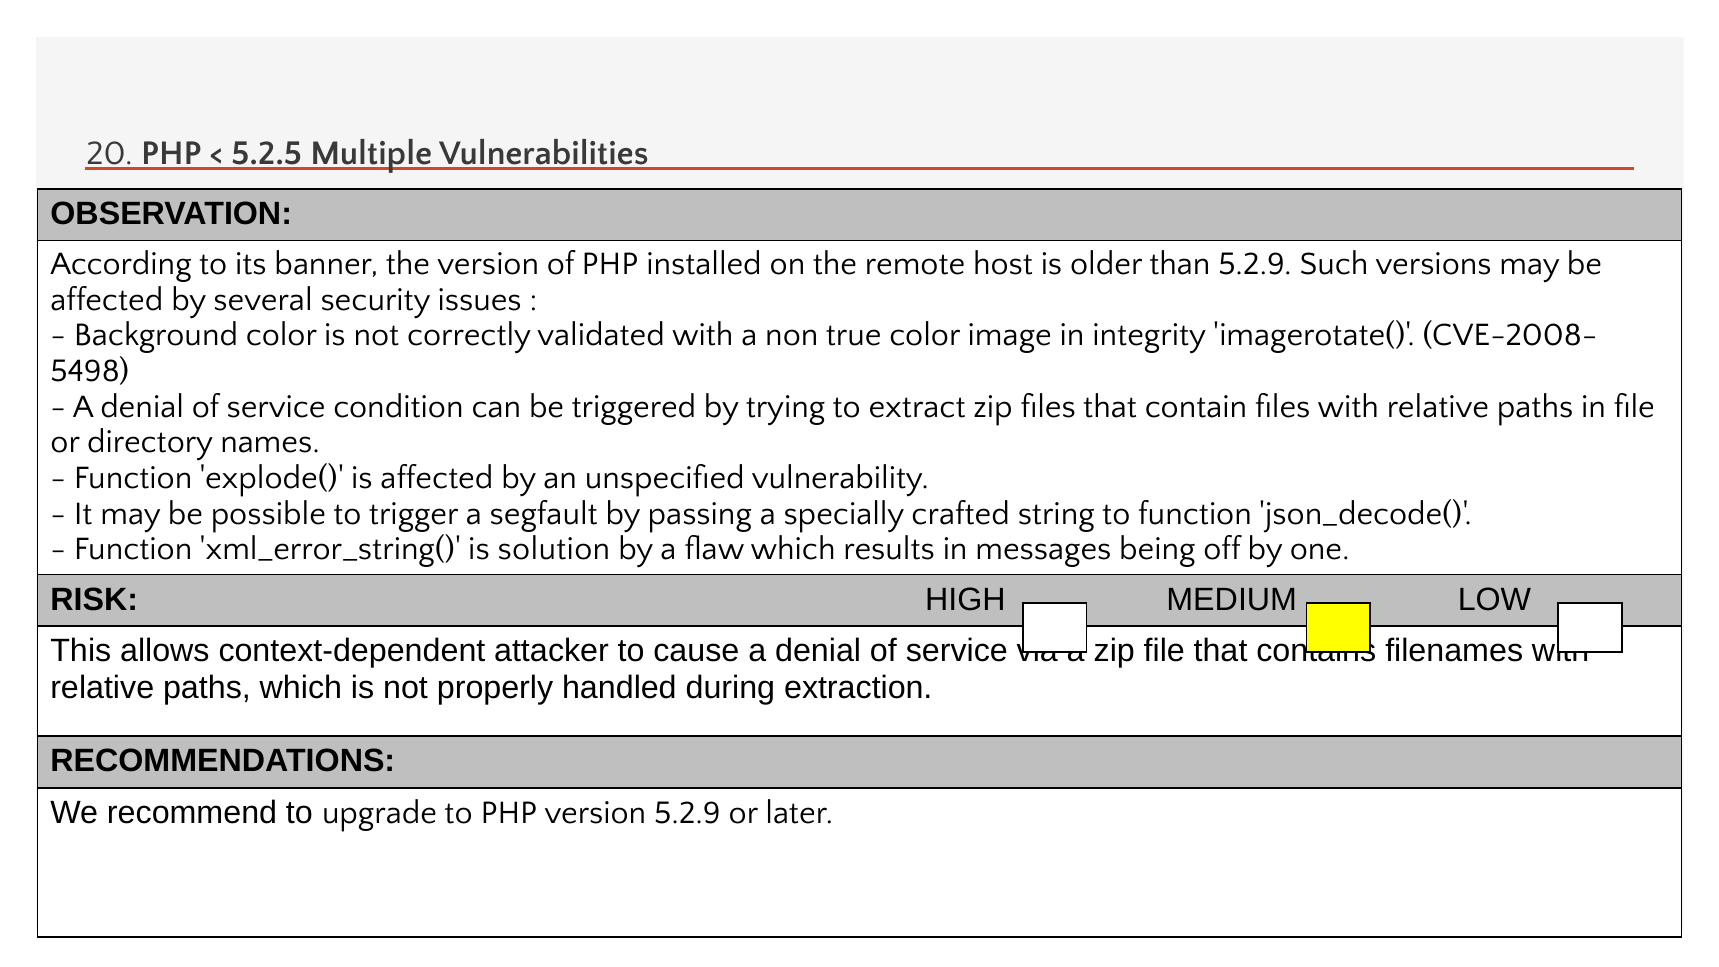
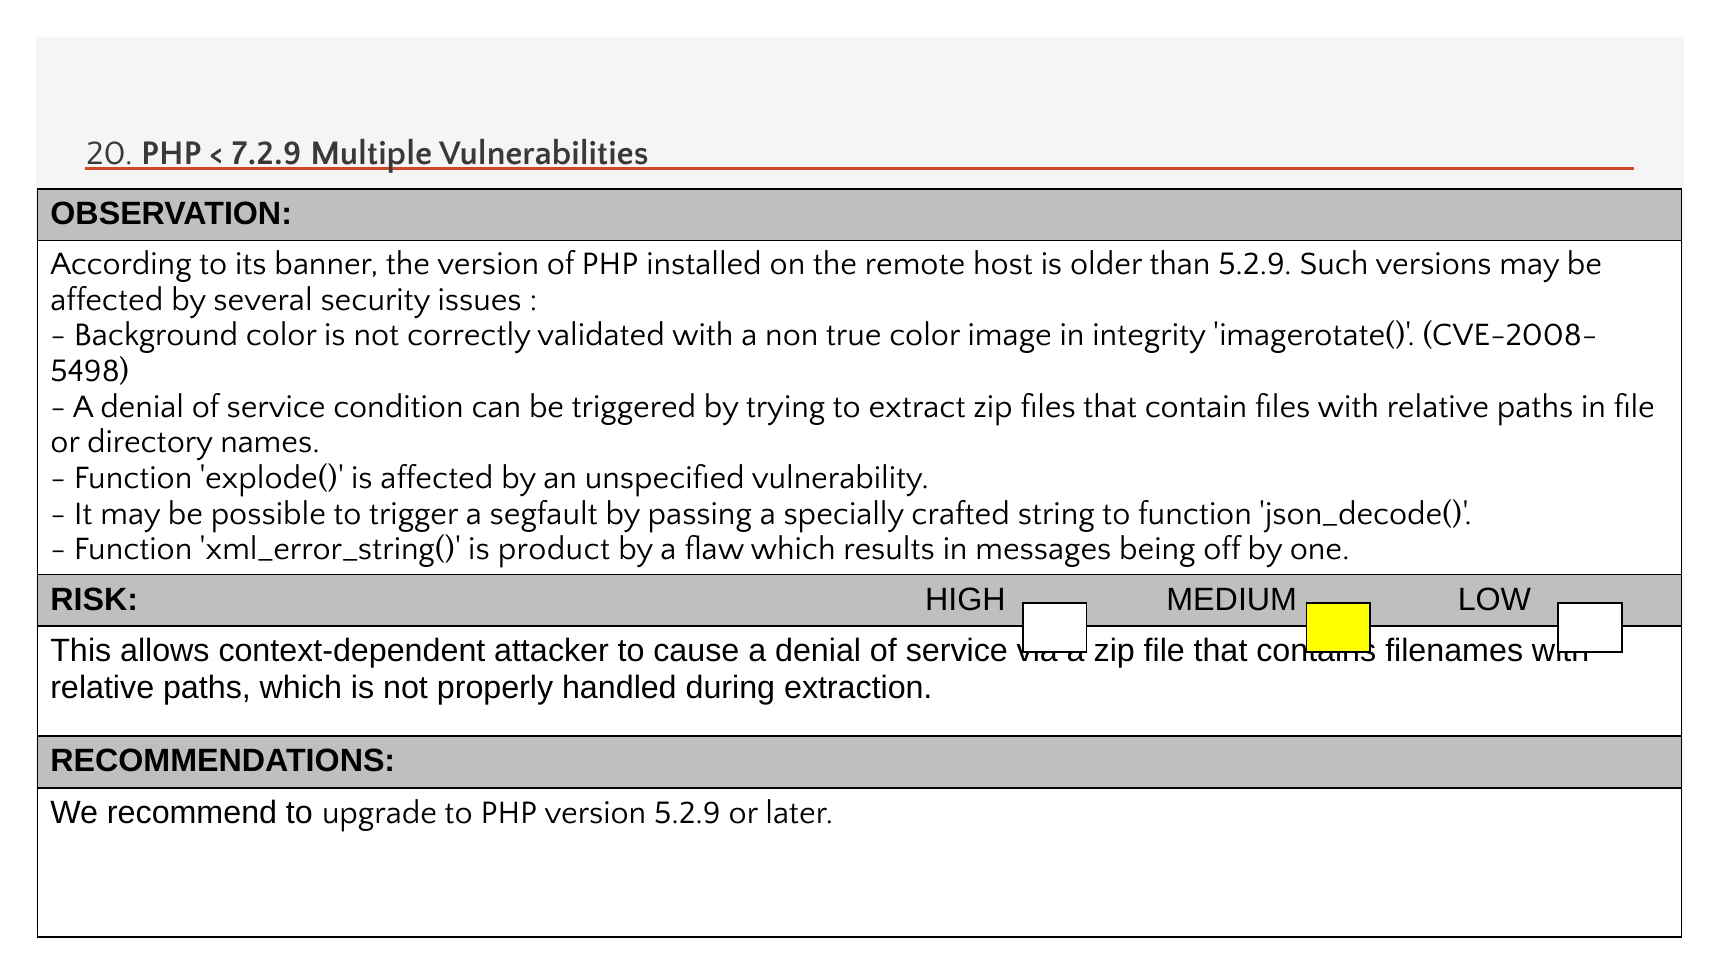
5.2.5: 5.2.5 -> 7.2.9 (267, 154)
solution: solution -> product (554, 549)
